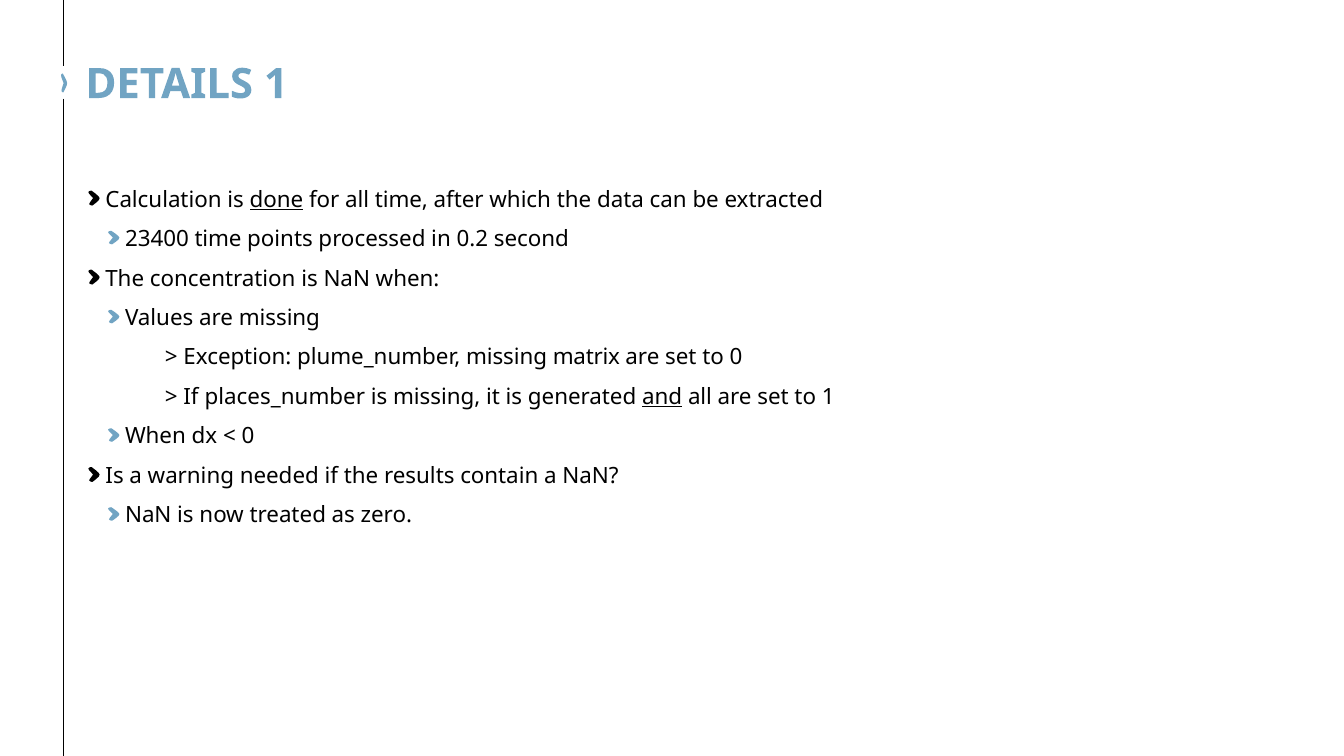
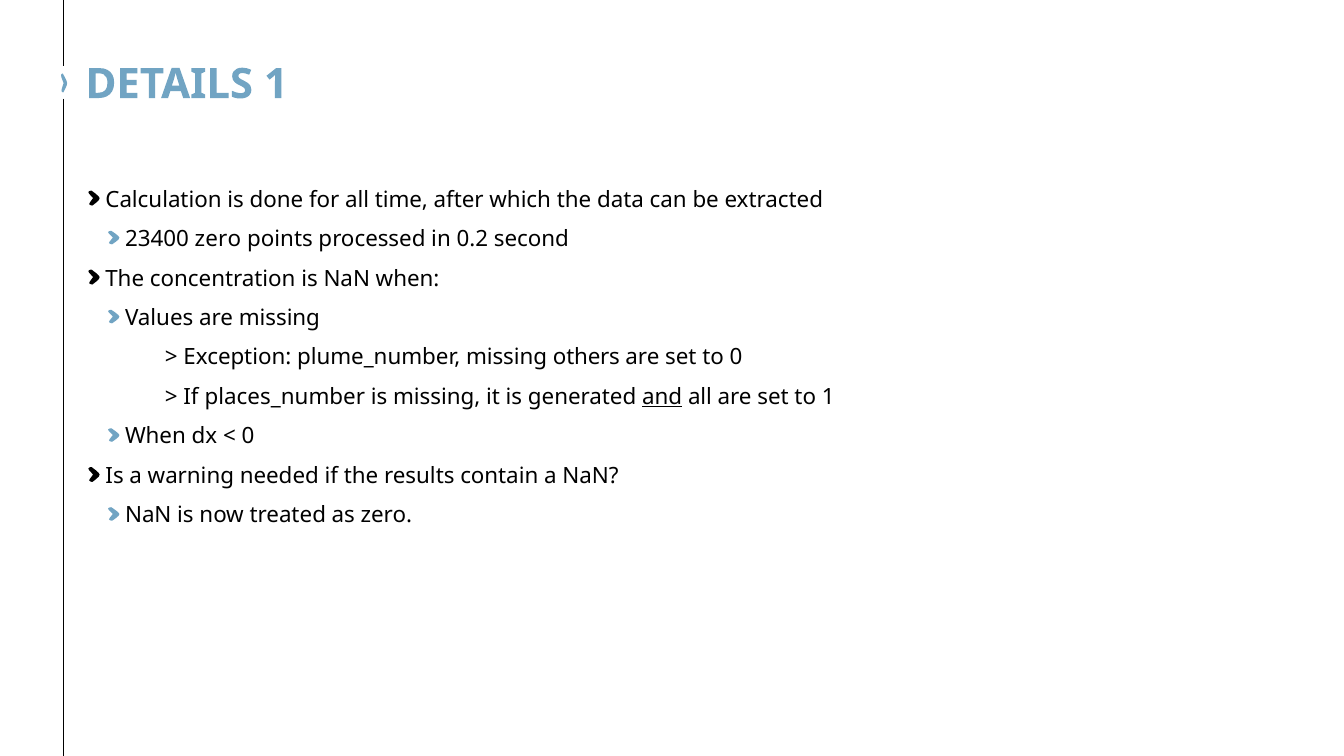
done underline: present -> none (277, 200)
23400 time: time -> zero (218, 239)
matrix: matrix -> others (586, 358)
